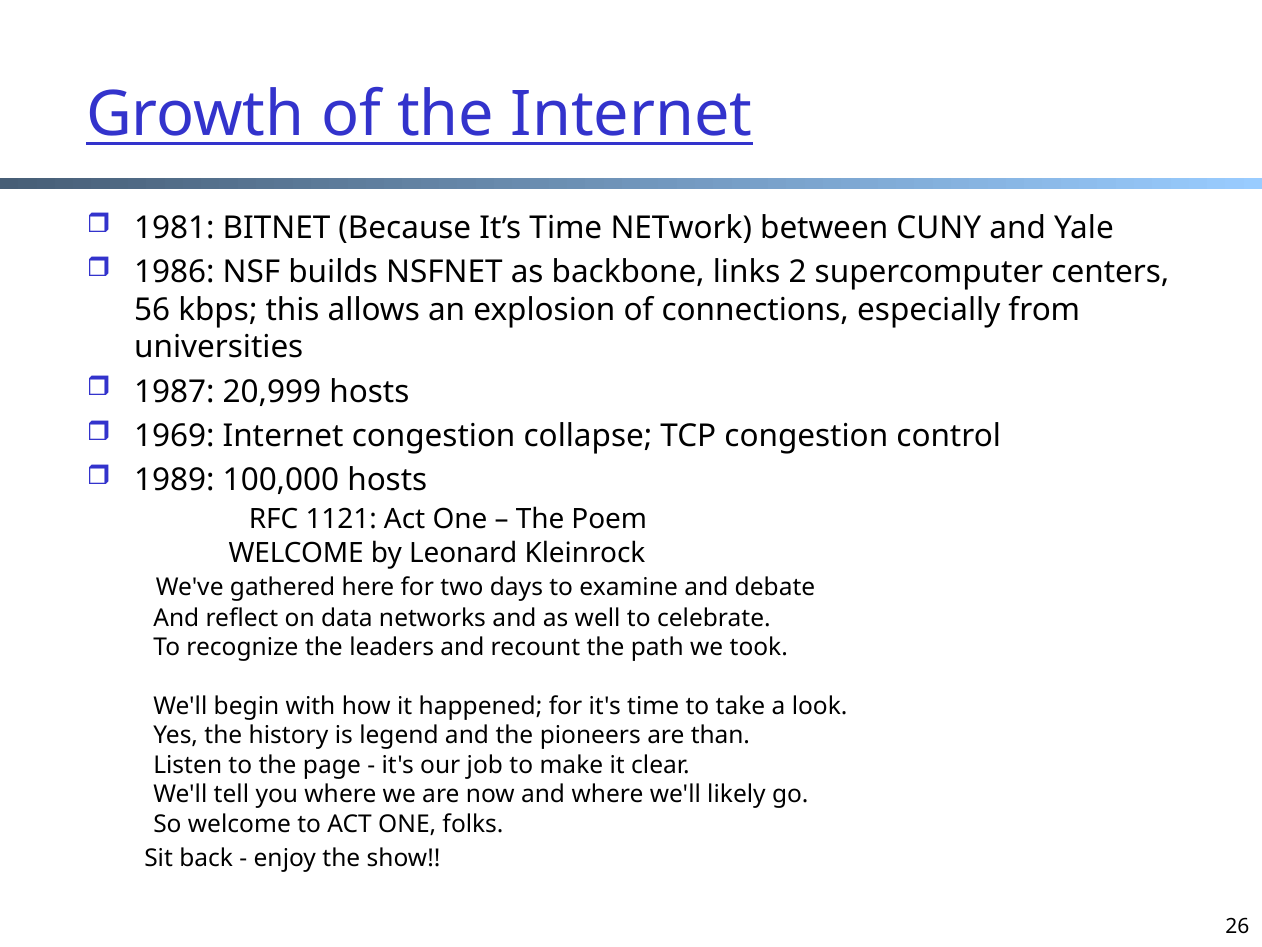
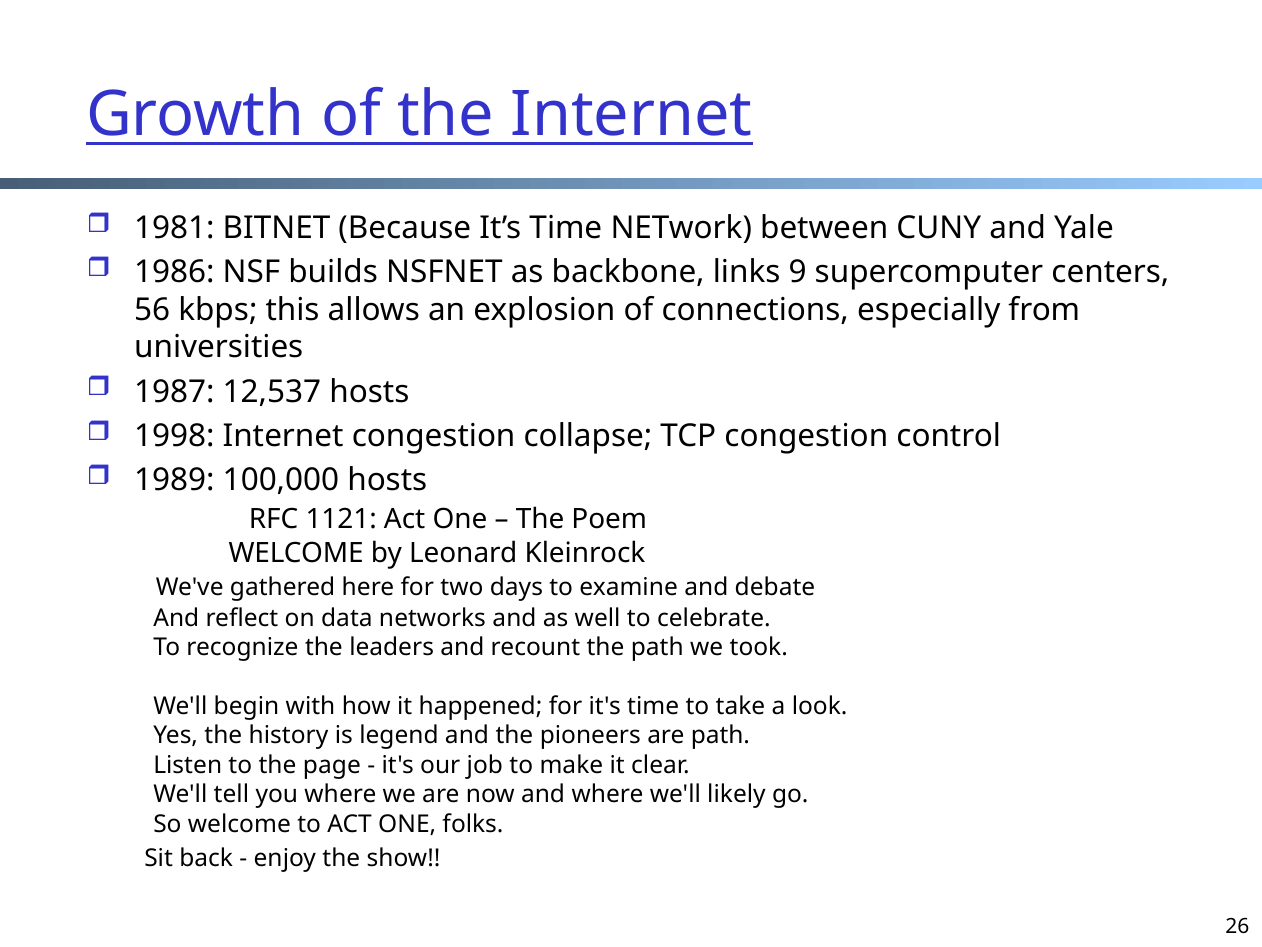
2: 2 -> 9 (798, 272)
20,999: 20,999 -> 12,537 (272, 392)
1969: 1969 -> 1998 (174, 436)
are than: than -> path (720, 736)
